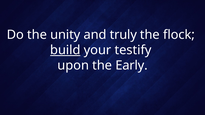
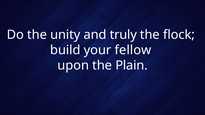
build underline: present -> none (65, 50)
testify: testify -> fellow (133, 50)
Early: Early -> Plain (131, 66)
